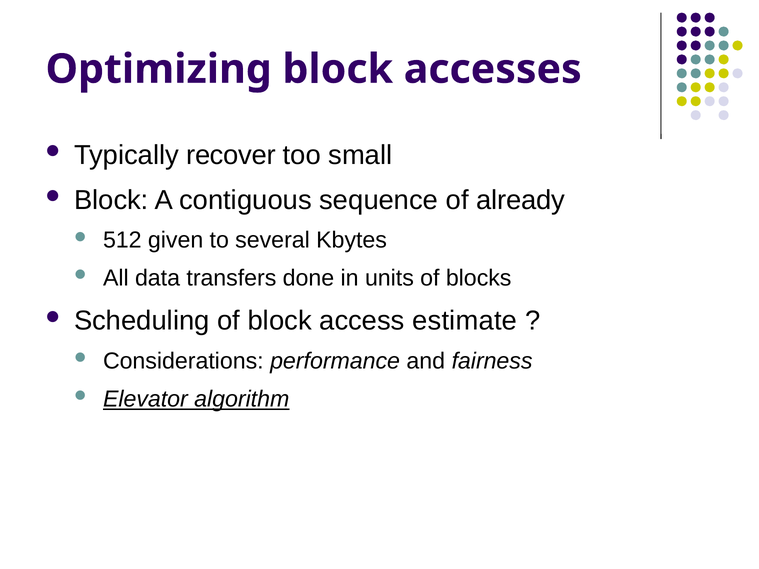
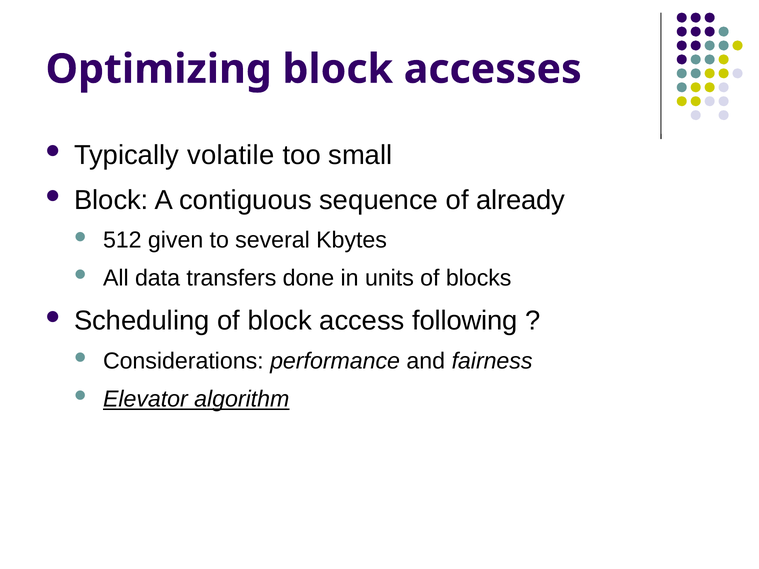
recover: recover -> volatile (231, 155)
estimate: estimate -> following (465, 321)
